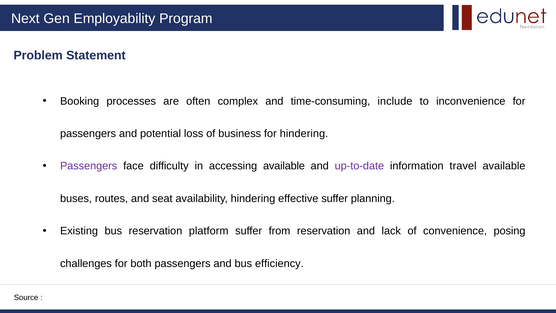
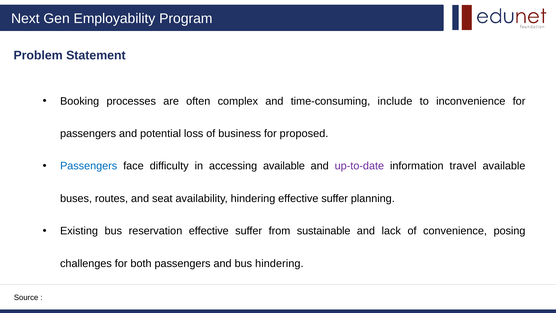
for hindering: hindering -> proposed (304, 134)
Passengers colour: purple -> blue (89, 166)
reservation platform: platform -> effective (209, 231)
from reservation: reservation -> sustainable (324, 231)
bus efficiency: efficiency -> hindering (279, 263)
